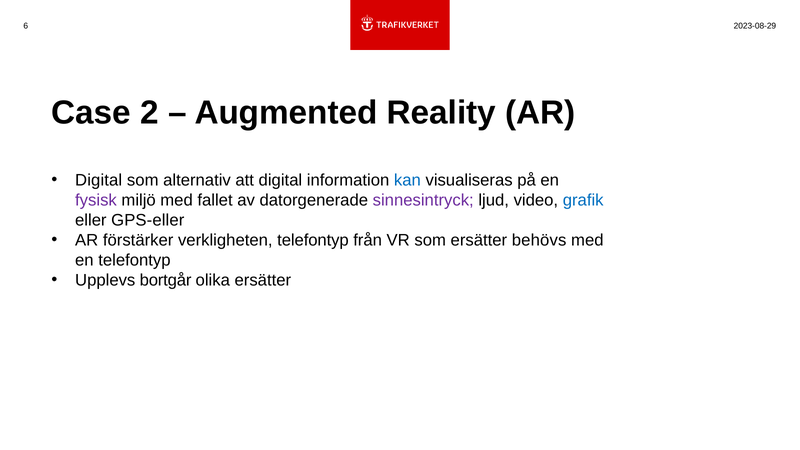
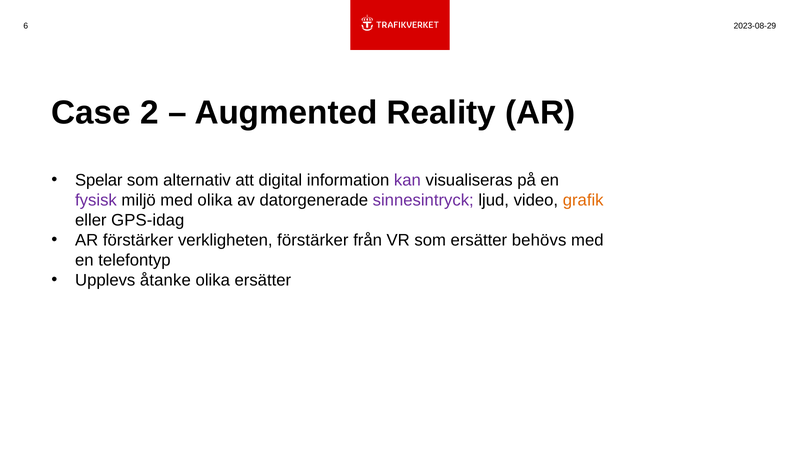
Digital: Digital -> Spelar (99, 180)
kan colour: blue -> purple (407, 180)
med fallet: fallet -> olika (215, 200)
grafik colour: blue -> orange (583, 200)
GPS-eller: GPS-eller -> GPS-idag (148, 220)
verkligheten telefontyp: telefontyp -> förstärker (313, 240)
bortgår: bortgår -> åtanke (165, 280)
